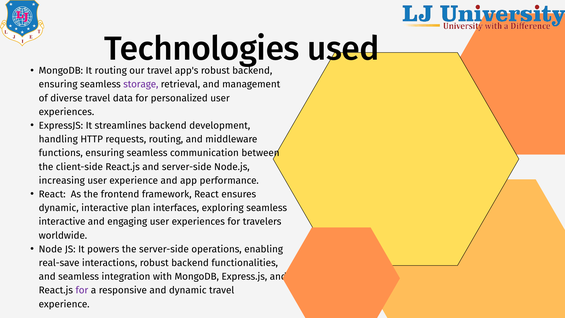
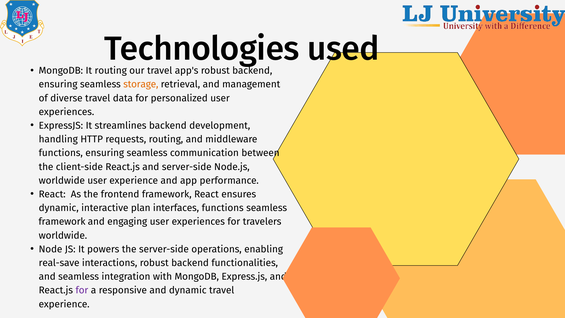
storage colour: purple -> orange (141, 84)
increasing: increasing -> worldwide (62, 180)
interfaces exploring: exploring -> functions (223, 208)
interactive: interactive -> framework (62, 222)
